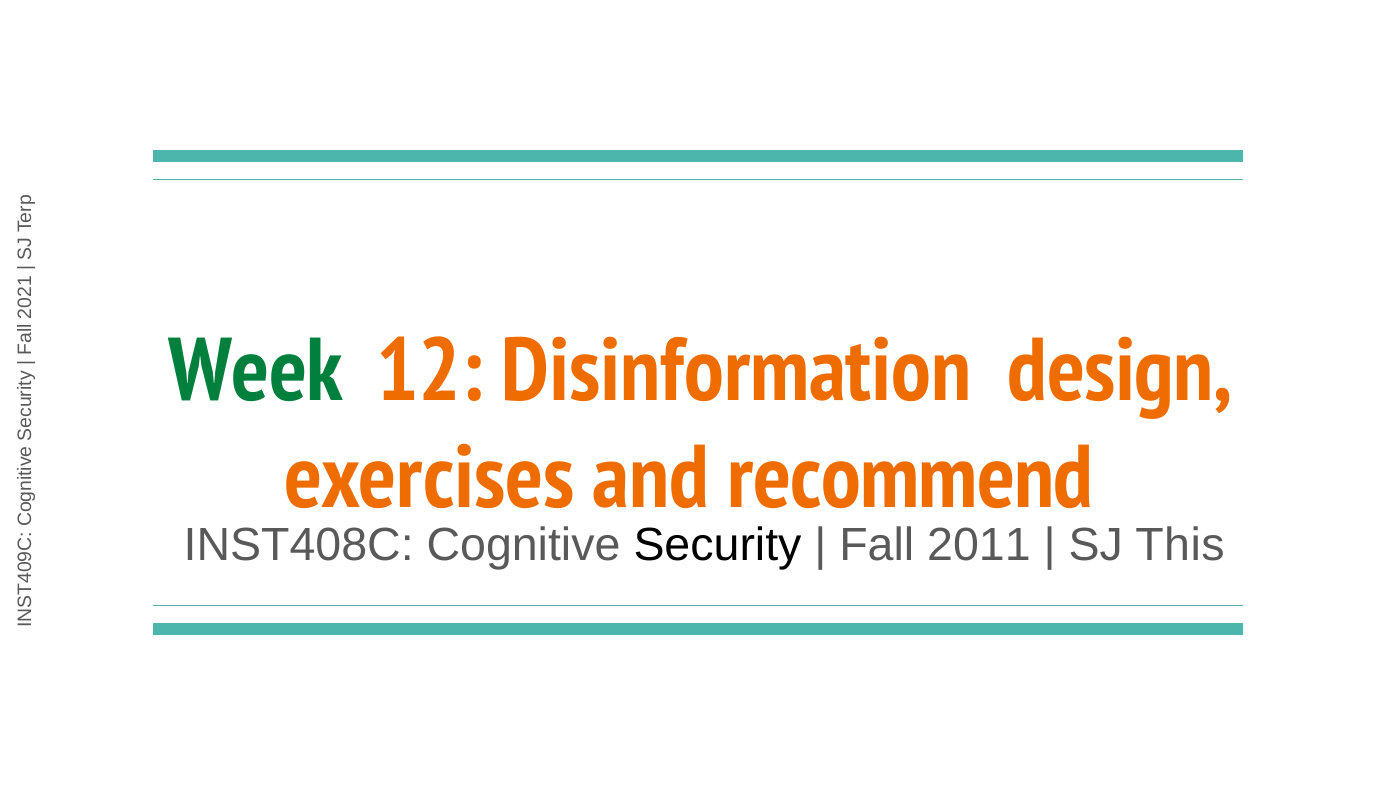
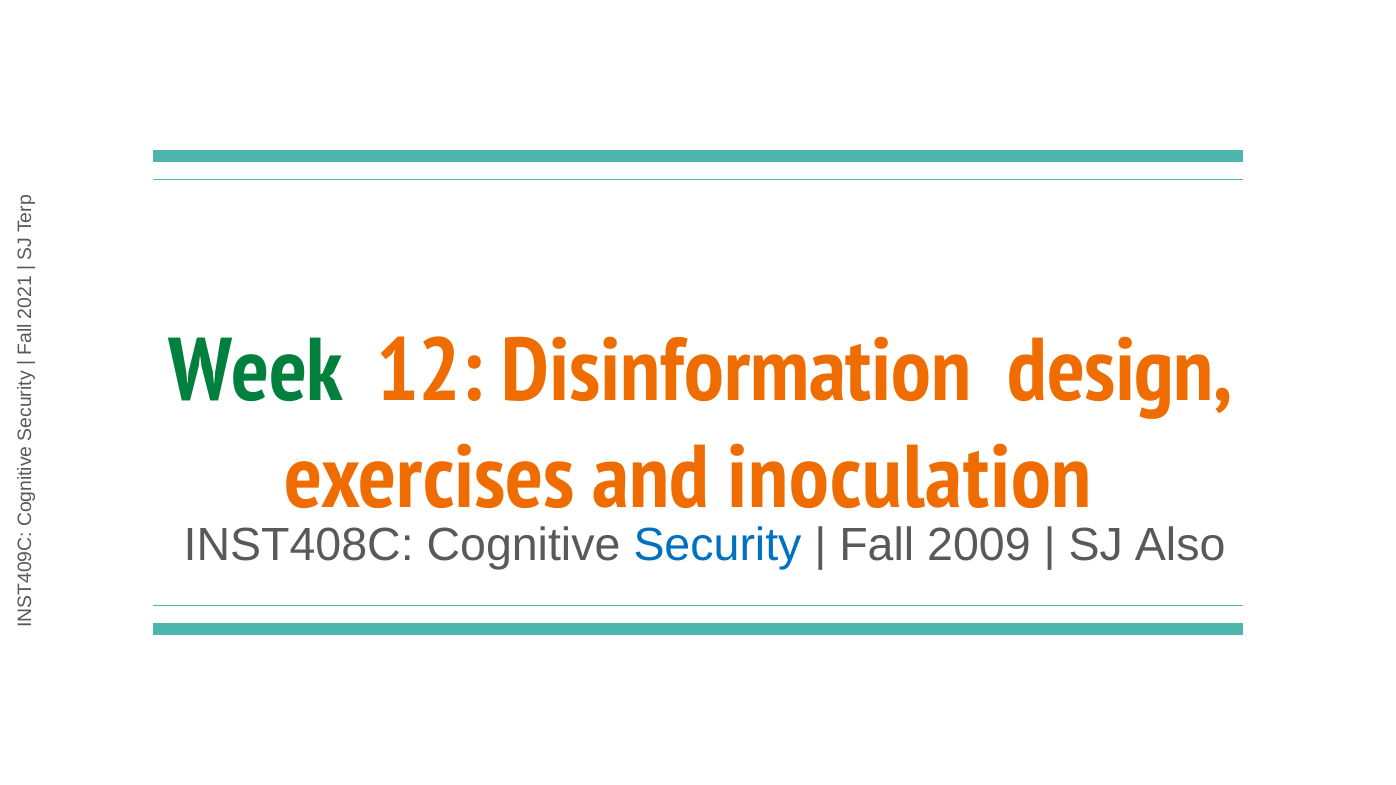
recommend: recommend -> inoculation (910, 479)
Security colour: black -> blue (717, 545)
2011: 2011 -> 2009 (979, 545)
This: This -> Also (1180, 545)
